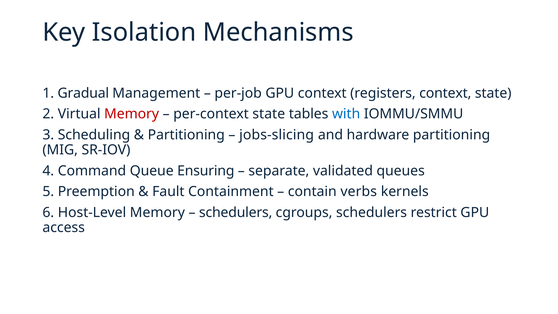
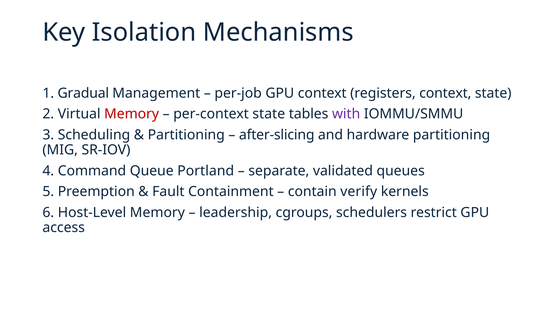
with colour: blue -> purple (346, 114)
jobs-slicing: jobs-slicing -> after-slicing (277, 135)
Ensuring: Ensuring -> Portland (206, 171)
verbs: verbs -> verify (359, 192)
schedulers: schedulers -> leadership (236, 213)
